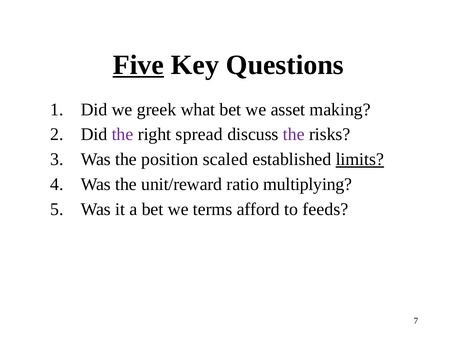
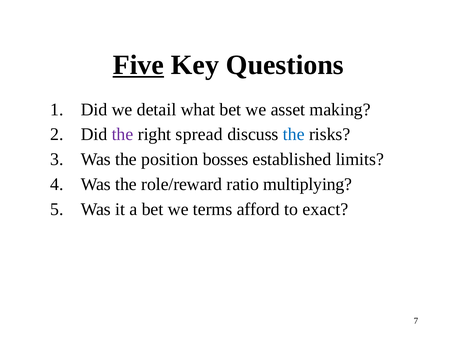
greek: greek -> detail (157, 109)
the colour: purple -> blue (294, 134)
scaled: scaled -> bosses (226, 159)
limits underline: present -> none (360, 159)
unit/reward: unit/reward -> role/reward (182, 184)
feeds: feeds -> exact (325, 209)
